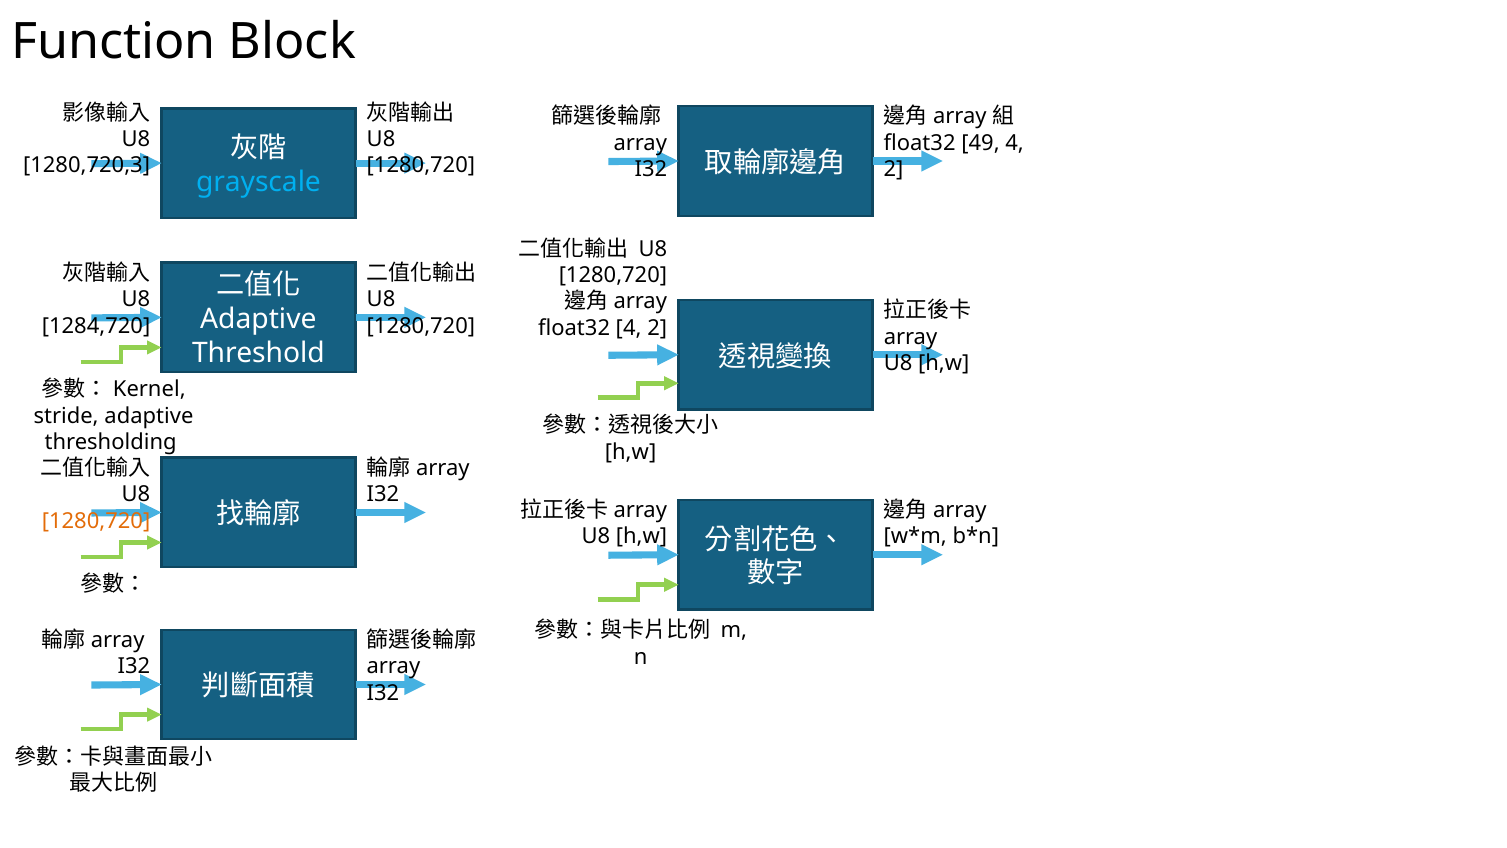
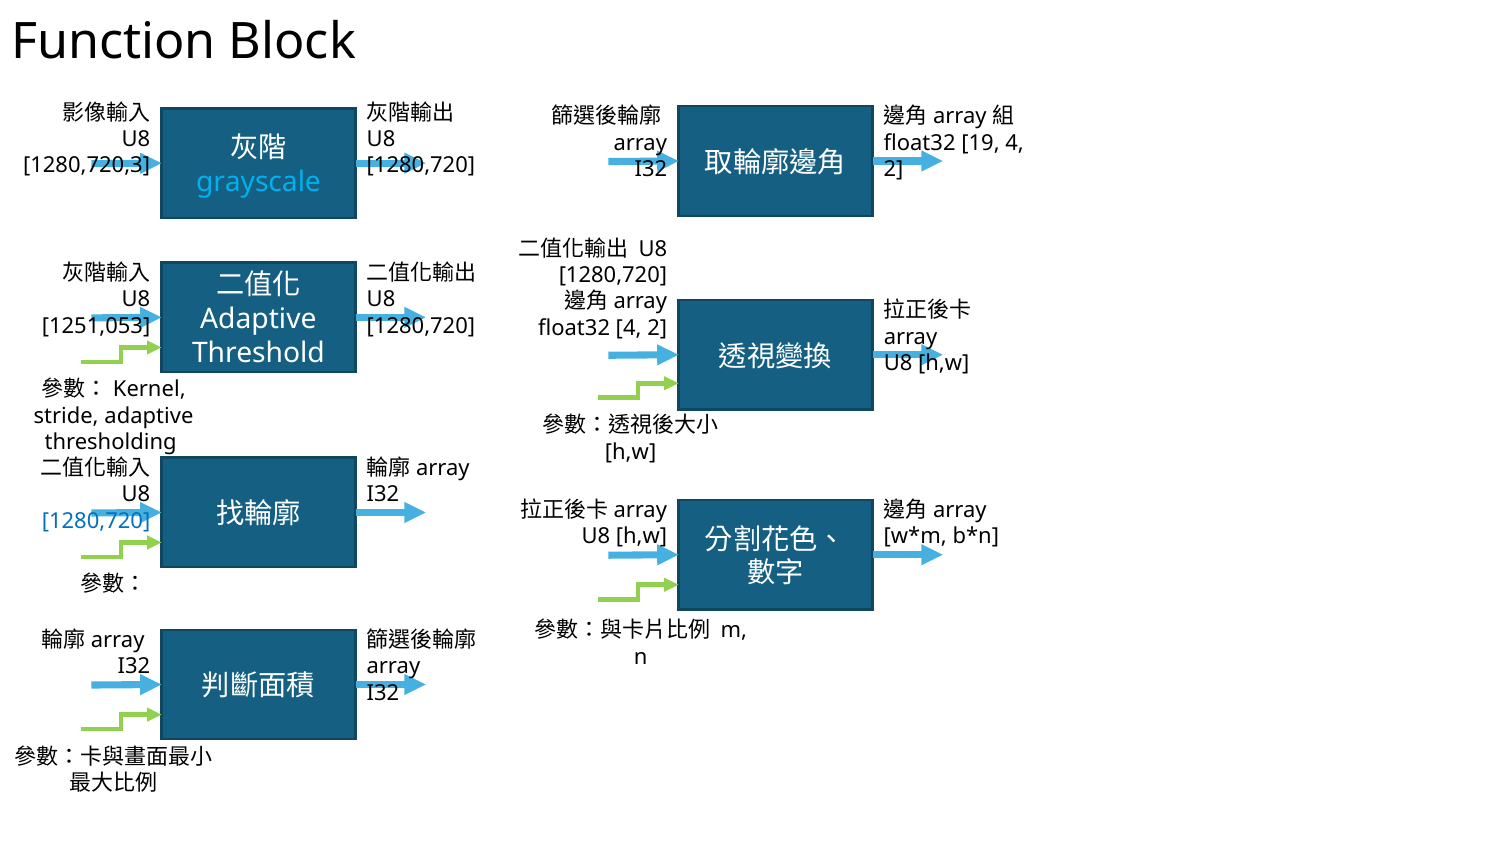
49: 49 -> 19 (980, 143)
1284,720: 1284,720 -> 1251,053 (96, 326)
1280,720 colour: orange -> blue (96, 521)
